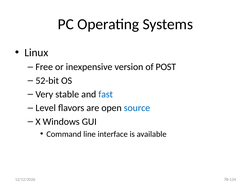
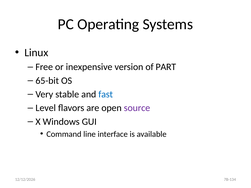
POST: POST -> PART (166, 67)
52-bit: 52-bit -> 65-bit (47, 81)
source colour: blue -> purple (137, 108)
